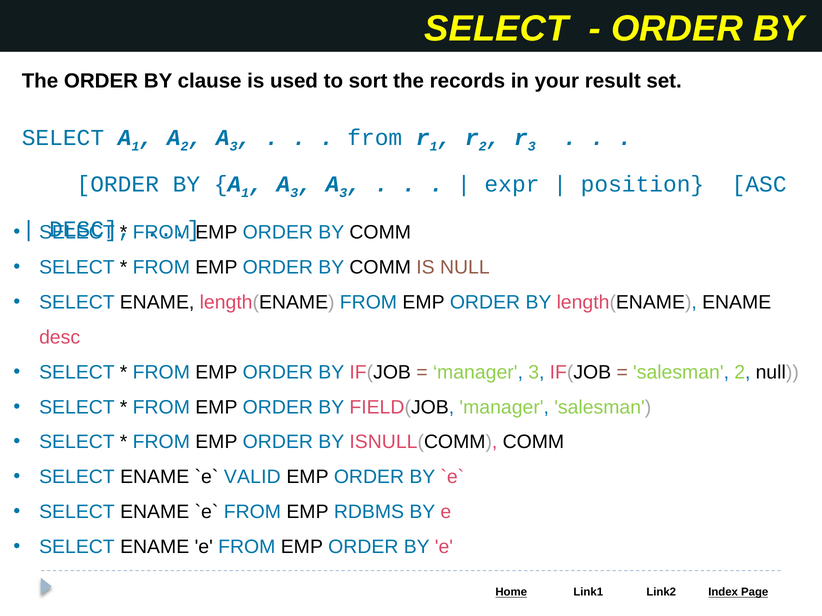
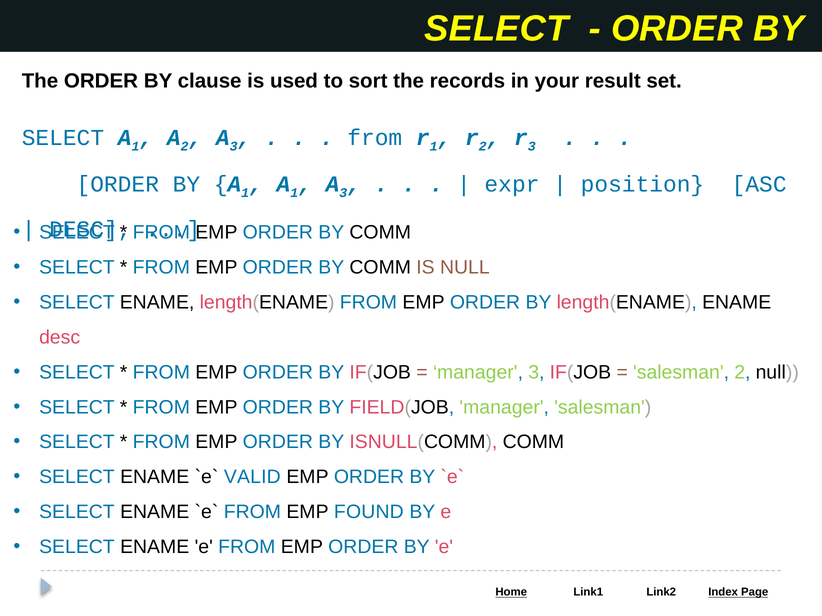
3: 3 -> 1 (294, 193)
RDBMS: RDBMS -> FOUND (369, 512)
